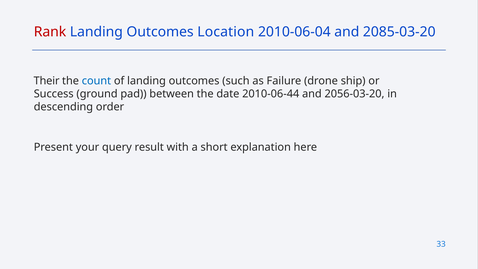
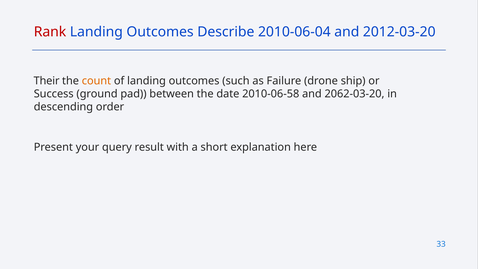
Location: Location -> Describe (226, 32)
2085-03-20: 2085-03-20 -> 2012-03-20 (399, 32)
count colour: blue -> orange (96, 81)
2010-06-44: 2010-06-44 -> 2010-06-58 (271, 94)
2056-03-20: 2056-03-20 -> 2062-03-20 (355, 94)
